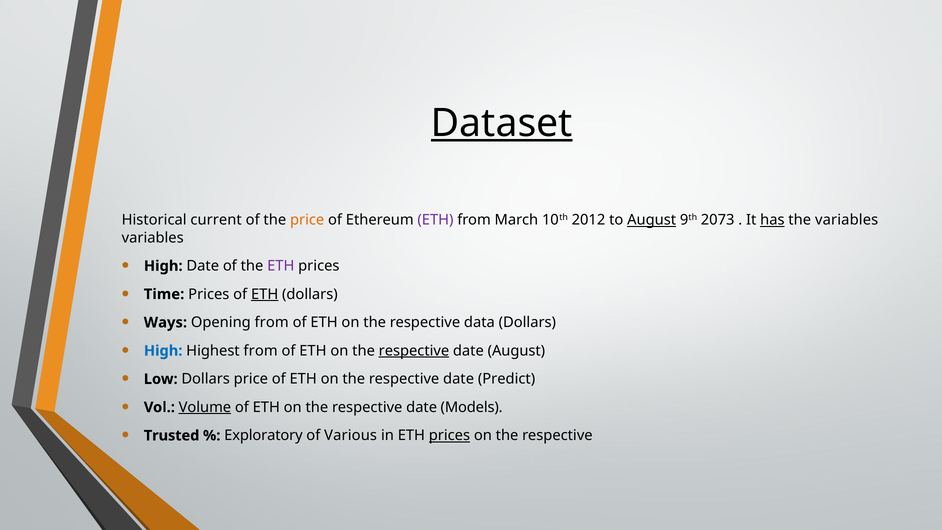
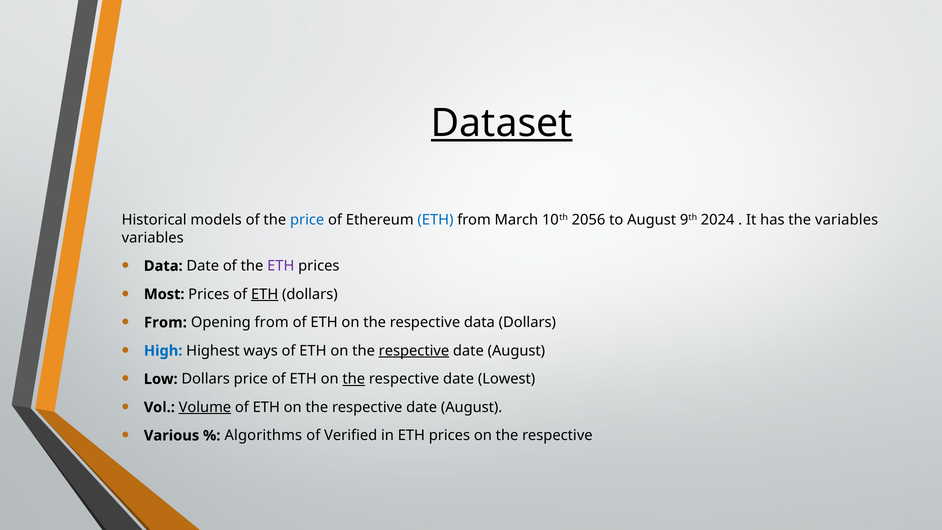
current: current -> models (216, 220)
price colour: orange -> blue (307, 220)
ETH colour: purple -> blue (435, 220)
2012: 2012 -> 2056 (588, 220)
August underline: present -> none (652, 220)
2073: 2073 -> 2024 (718, 220)
has underline: present -> none (772, 220)
High: High -> Data (163, 266)
Time: Time -> Most (164, 294)
Ways: Ways -> From (165, 322)
Highest from: from -> ways (261, 351)
the underline: none -> present (354, 379)
Predict: Predict -> Lowest (507, 379)
Models: Models -> August (472, 407)
Trusted: Trusted -> Various (172, 435)
Exploratory: Exploratory -> Algorithms (263, 435)
Various: Various -> Verified (351, 435)
prices underline: present -> none (449, 435)
